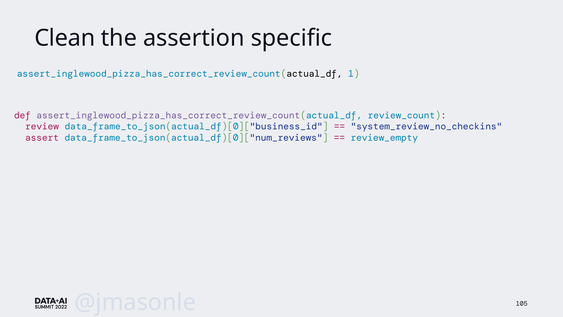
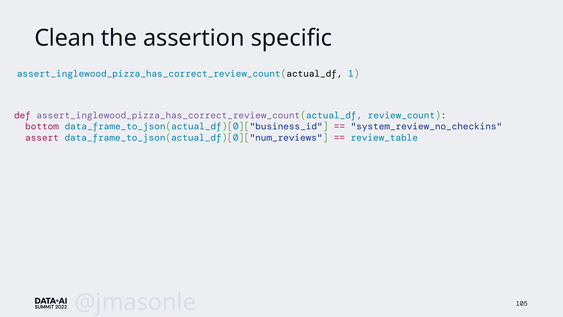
review: review -> bottom (42, 126)
review_empty: review_empty -> review_table (384, 138)
